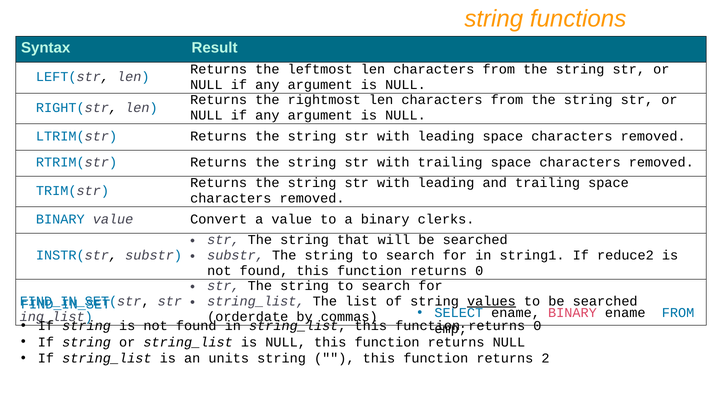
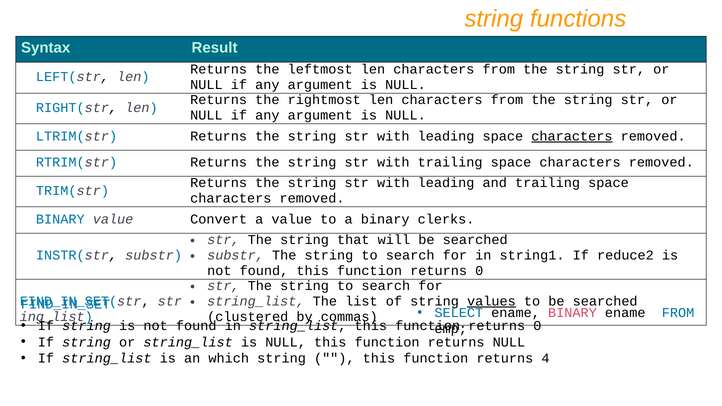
characters underline: none -> present (572, 136)
orderdate: orderdate -> clustered (248, 317)
units: units -> which (229, 358)
2: 2 -> 4 (545, 358)
